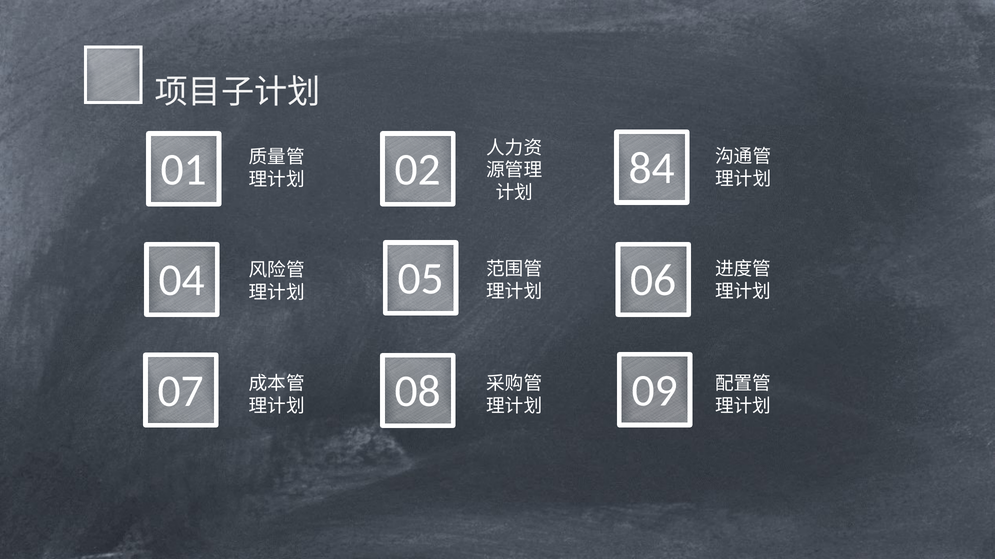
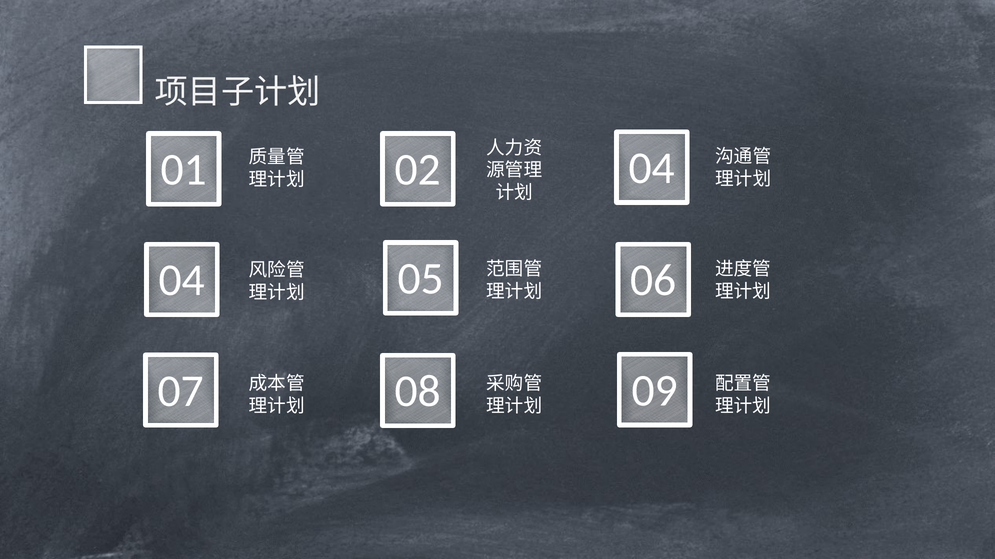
02 84: 84 -> 04 (652, 168)
